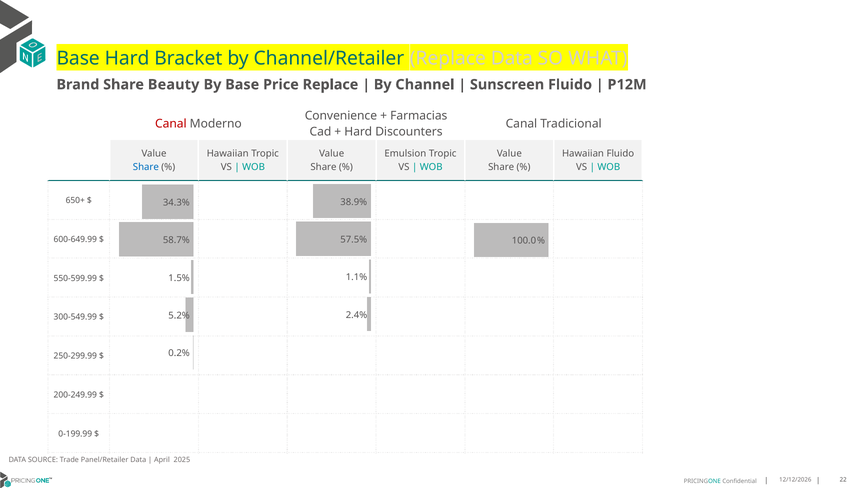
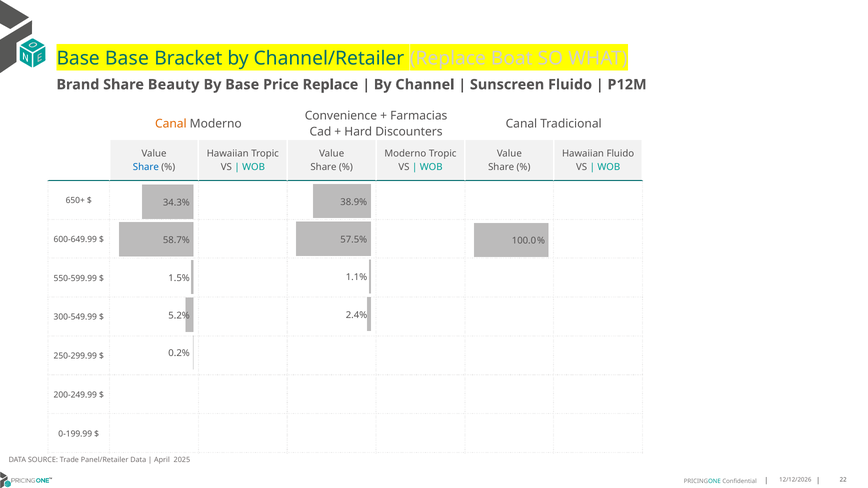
Base Hard: Hard -> Base (127, 58)
Replace Data: Data -> Boat (512, 58)
Canal colour: red -> orange (171, 124)
Emulsion: Emulsion -> Moderno (405, 154)
